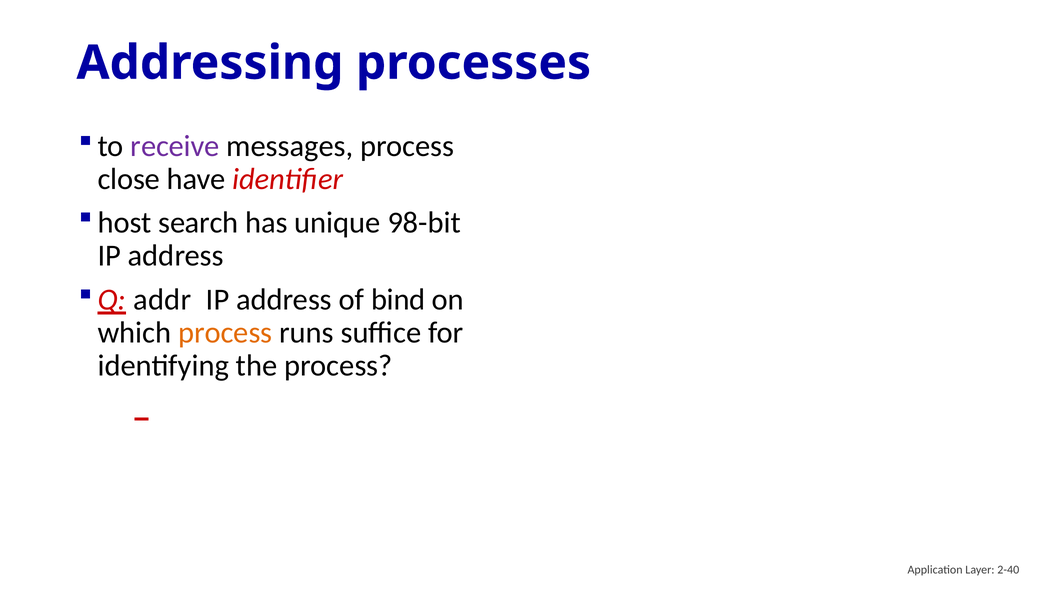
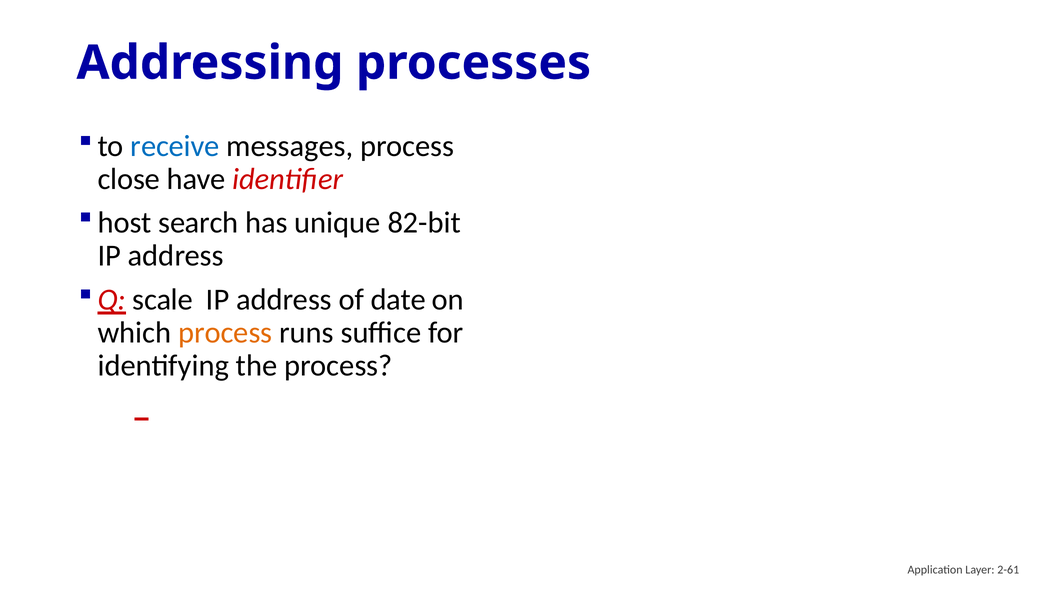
receive colour: purple -> blue (175, 146)
98-bit: 98-bit -> 82-bit (424, 223)
addr: addr -> scale (163, 300)
bind: bind -> date (398, 300)
2-40: 2-40 -> 2-61 (1008, 570)
